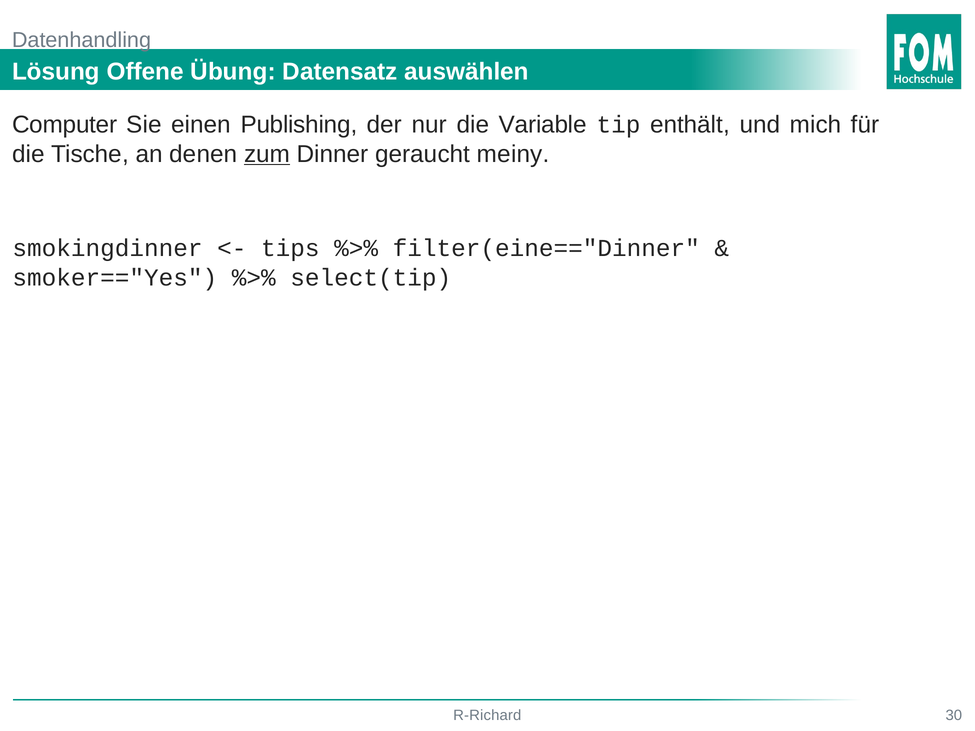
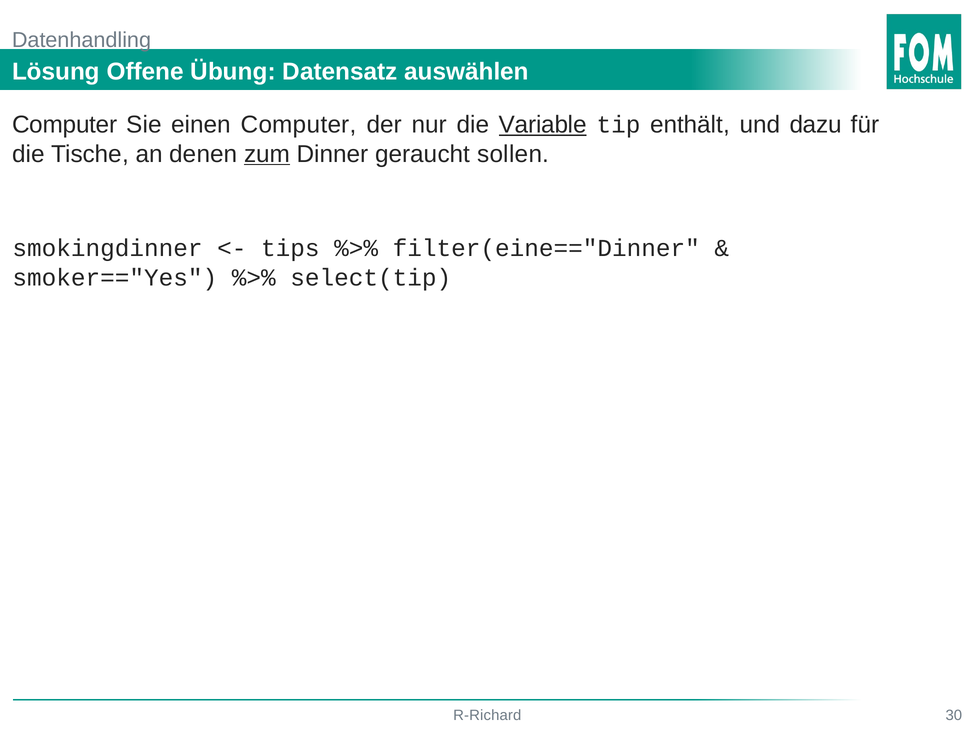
einen Publishing: Publishing -> Computer (299, 125)
Variable underline: none -> present (543, 125)
mich: mich -> dazu (816, 125)
meiny: meiny -> sollen (513, 154)
